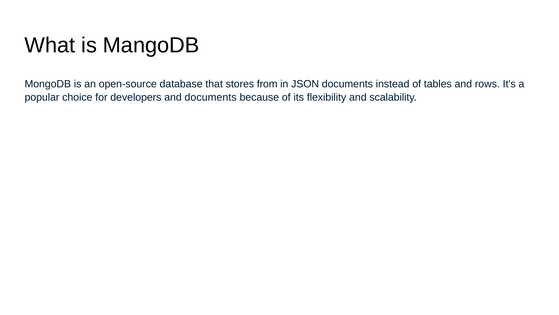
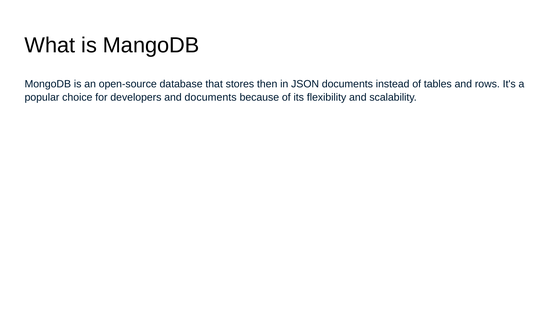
from: from -> then (267, 84)
